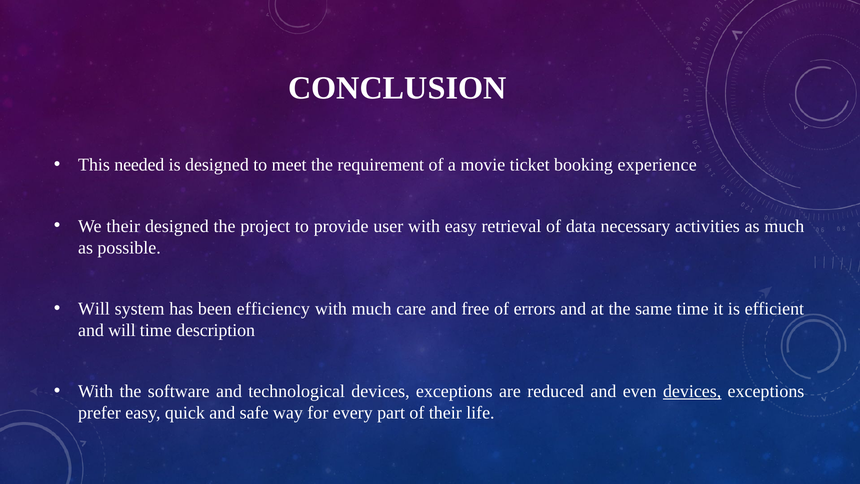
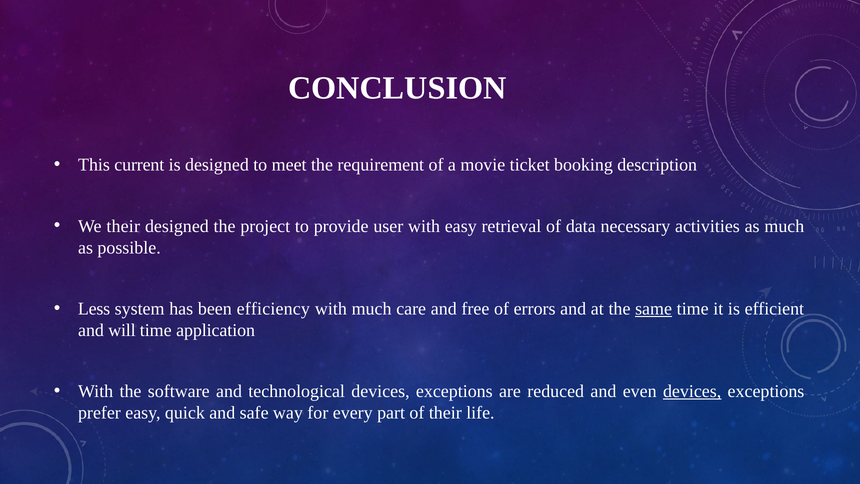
needed: needed -> current (139, 165)
experience: experience -> description (657, 165)
Will: Will -> Less (94, 309)
same underline: none -> present (654, 309)
description: description -> application (216, 330)
